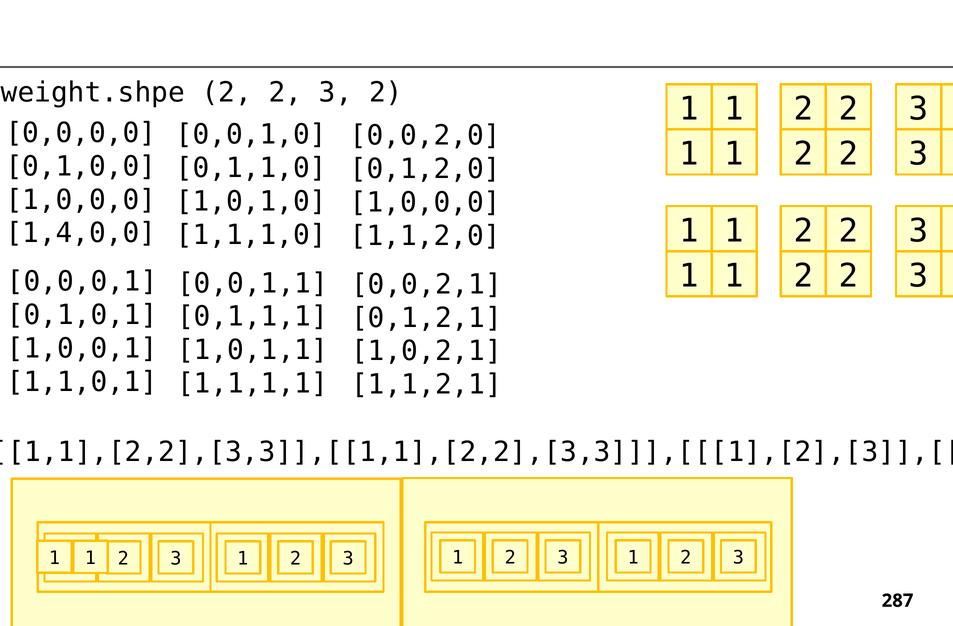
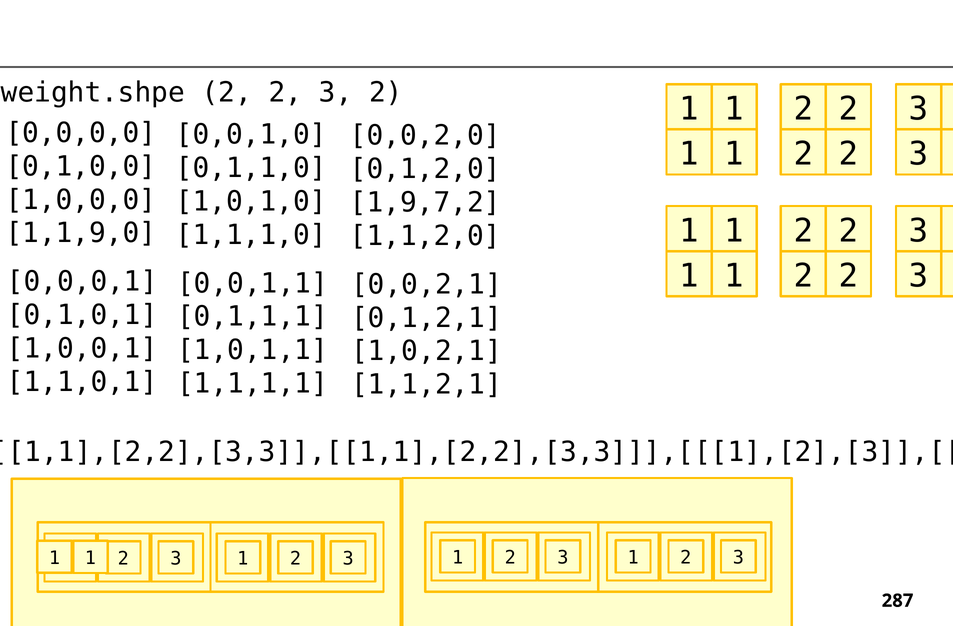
1,0,0,0: 1,0,0,0 -> 1,9,7,2 (425, 203)
1,4,0,0: 1,4,0,0 -> 1,1,9,0 (81, 233)
